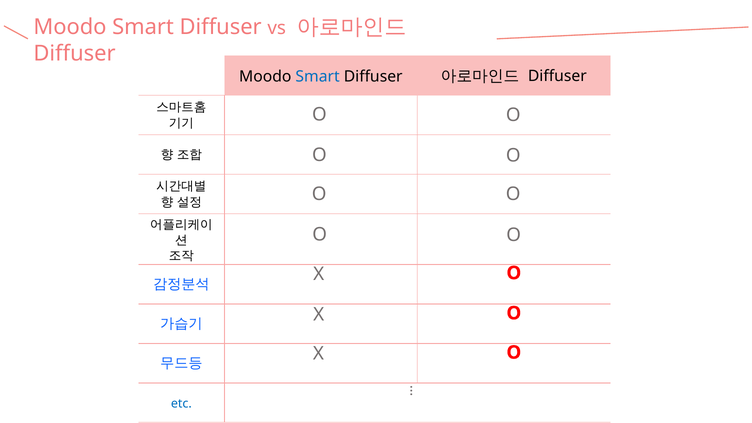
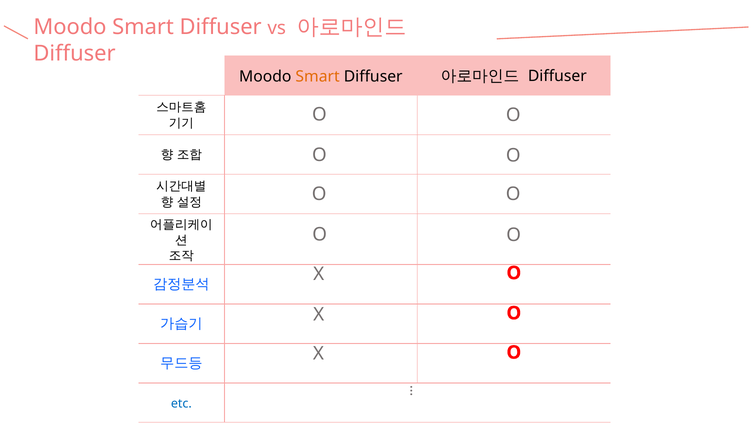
Smart colour: blue -> orange (318, 76)
